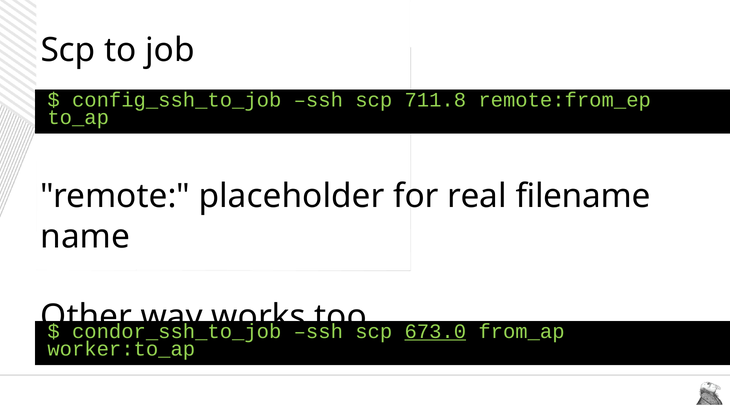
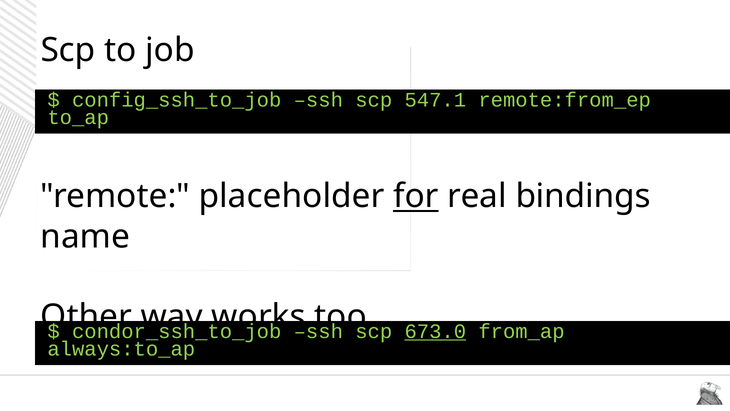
711.8: 711.8 -> 547.1 (435, 100)
for underline: none -> present (416, 196)
filename: filename -> bindings (583, 196)
worker:to_ap: worker:to_ap -> always:to_ap (121, 349)
